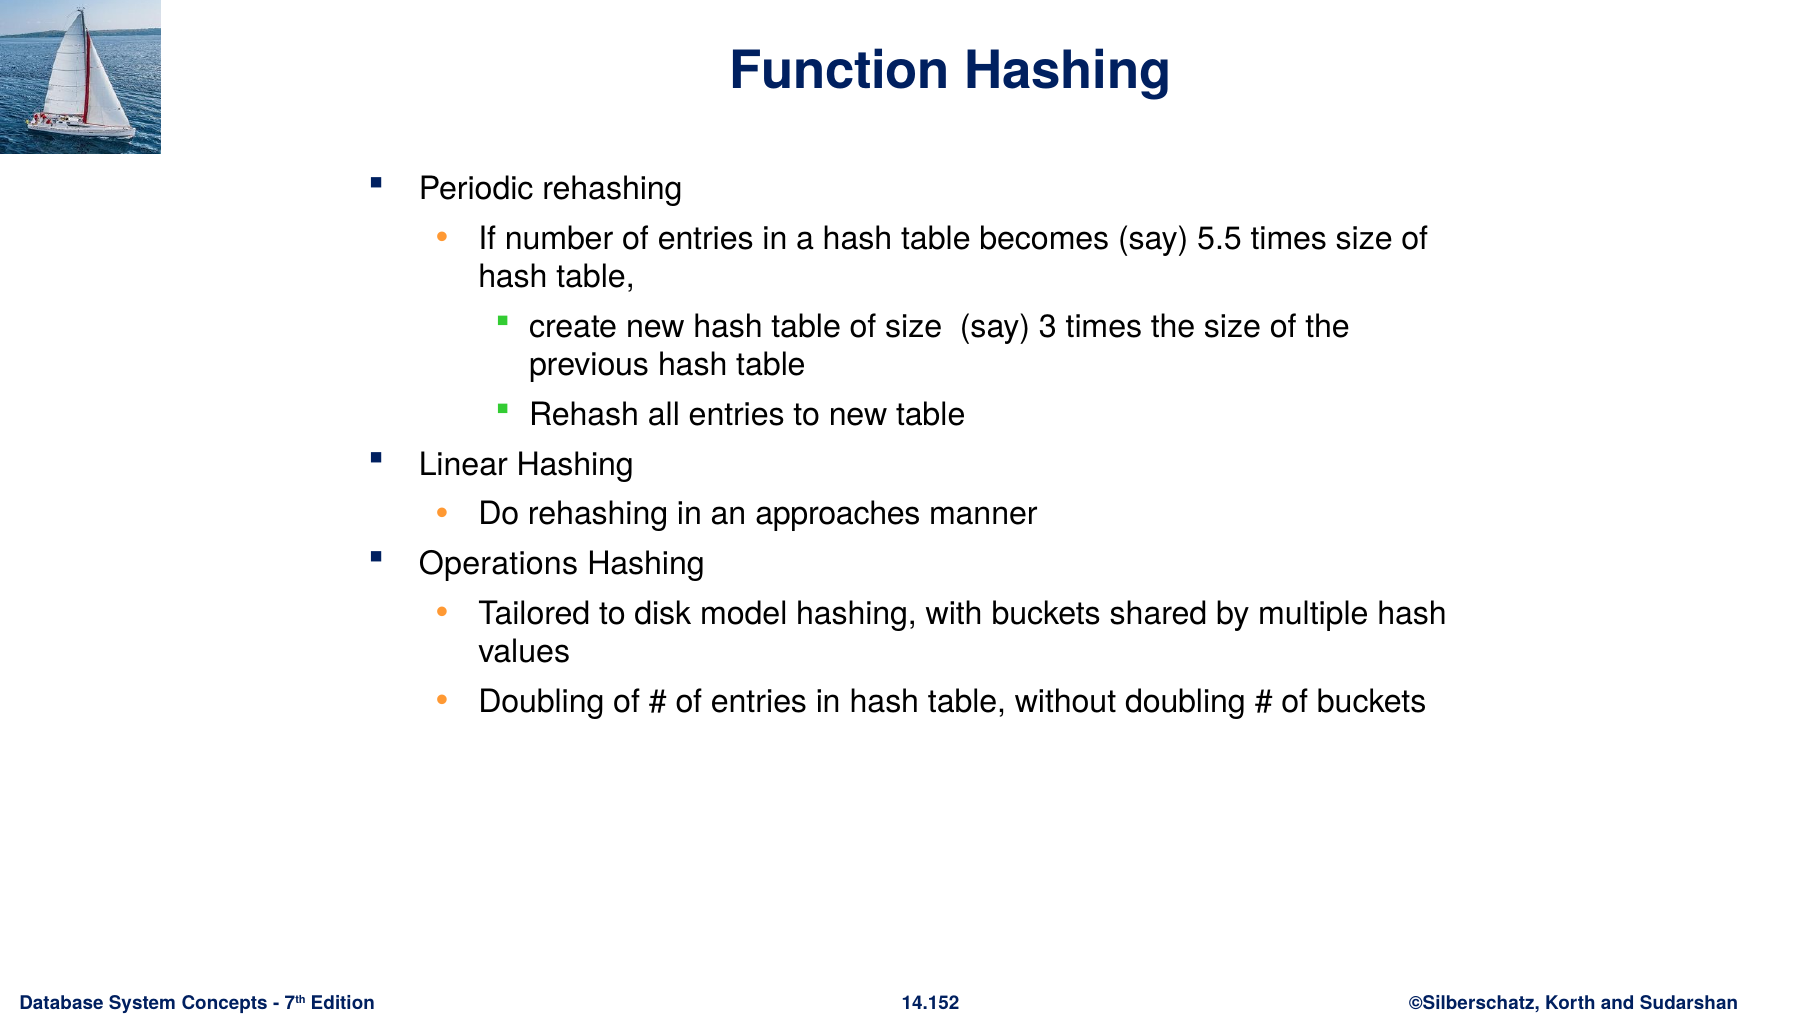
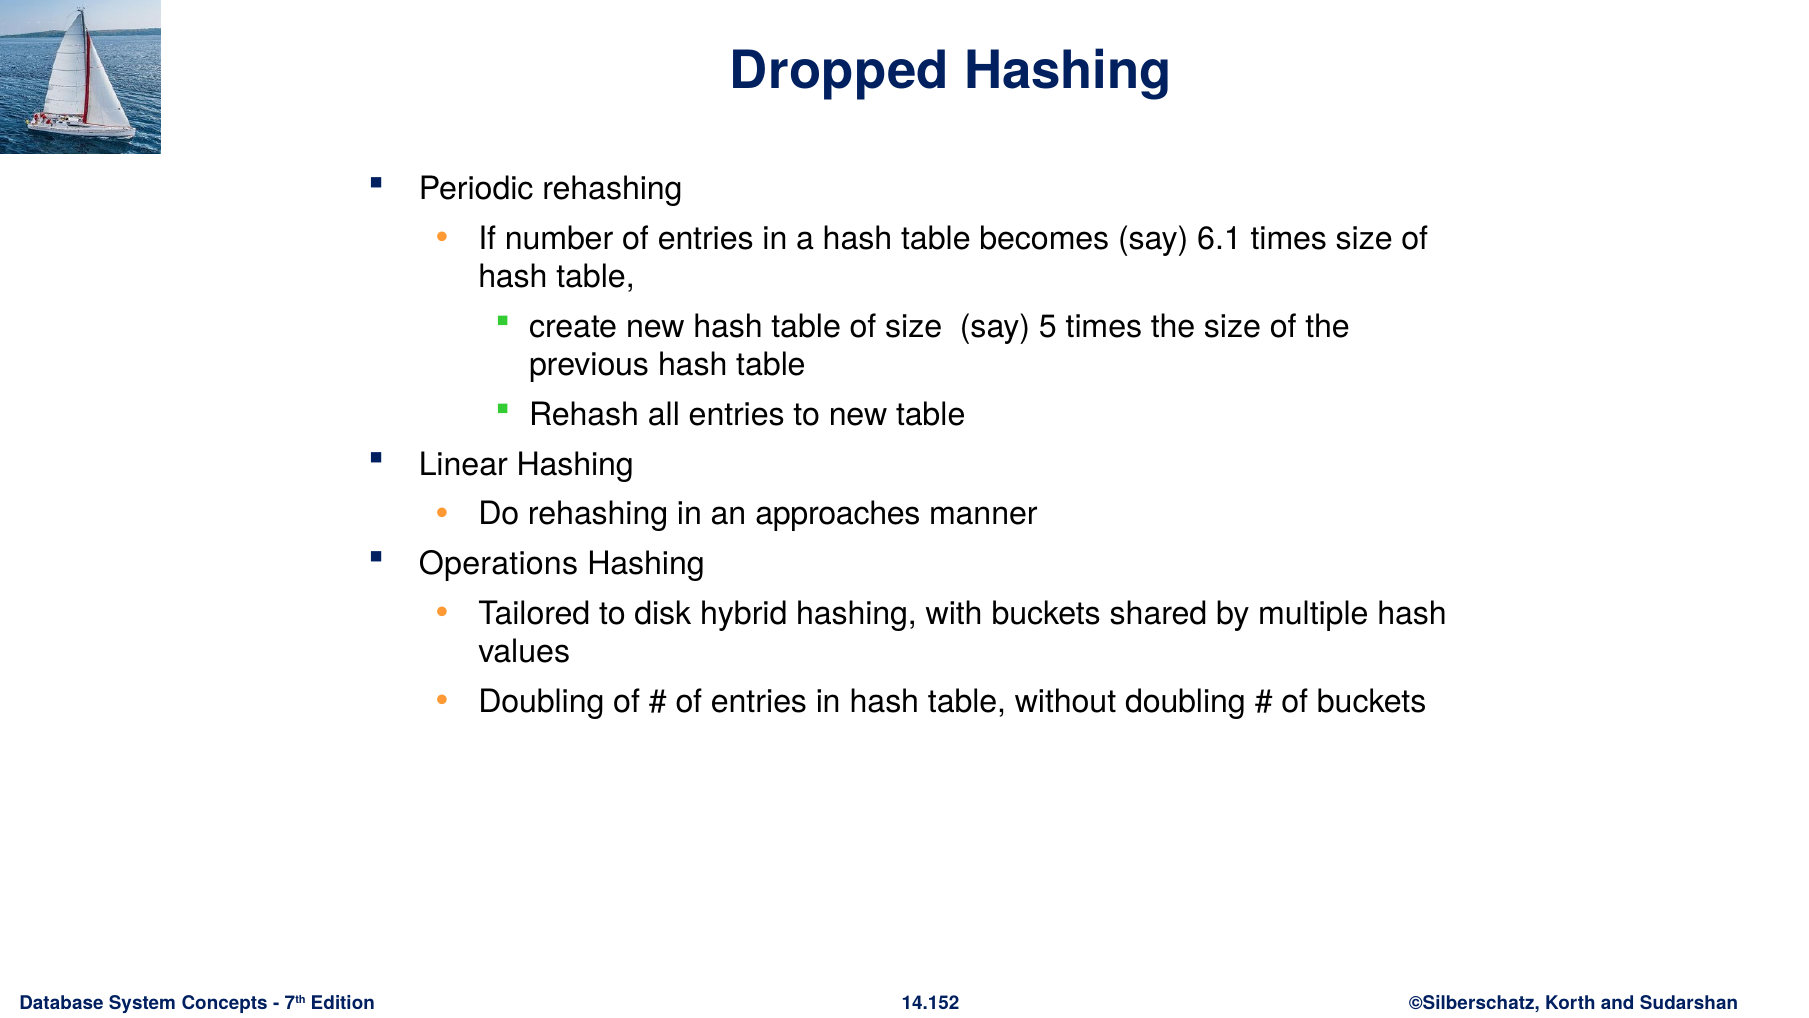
Function: Function -> Dropped (839, 71)
5.5: 5.5 -> 6.1 (1219, 239)
3: 3 -> 5 (1048, 327)
model: model -> hybrid (744, 613)
